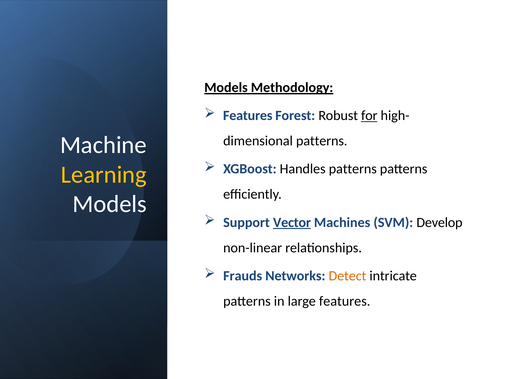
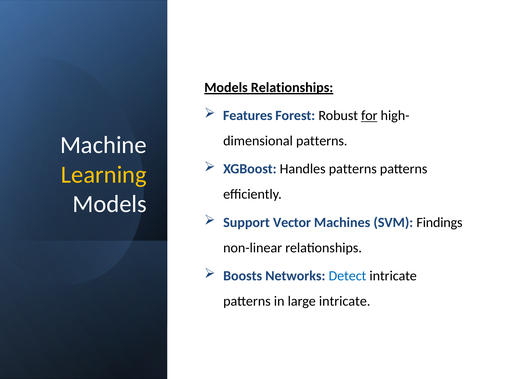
Models Methodology: Methodology -> Relationships (292, 87)
Vector underline: present -> none (292, 222)
Develop: Develop -> Findings (439, 222)
Frauds: Frauds -> Boosts (243, 276)
Detect colour: orange -> blue (347, 276)
large features: features -> intricate (345, 301)
